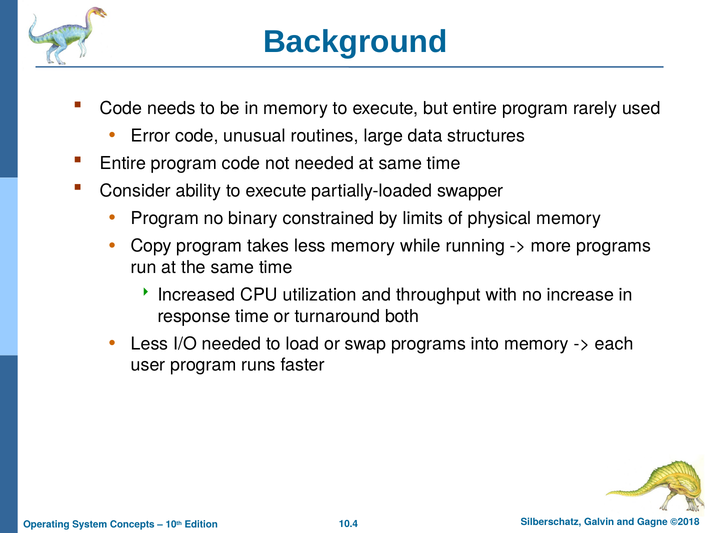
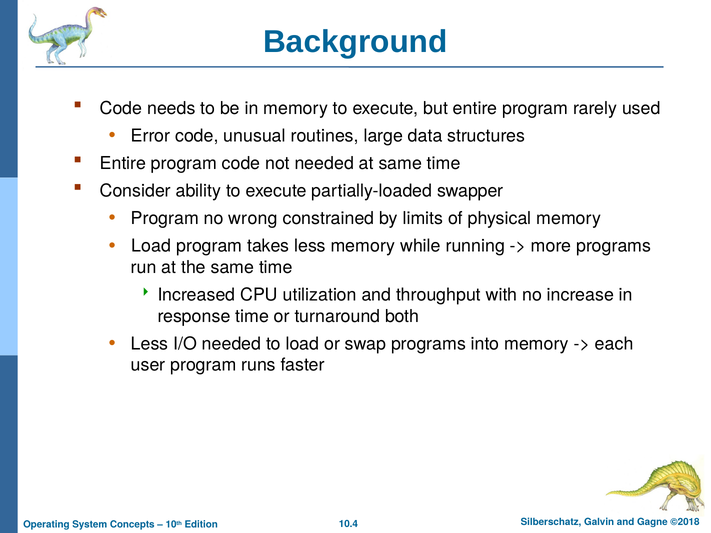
binary: binary -> wrong (253, 219)
Copy: Copy -> Load (151, 246)
